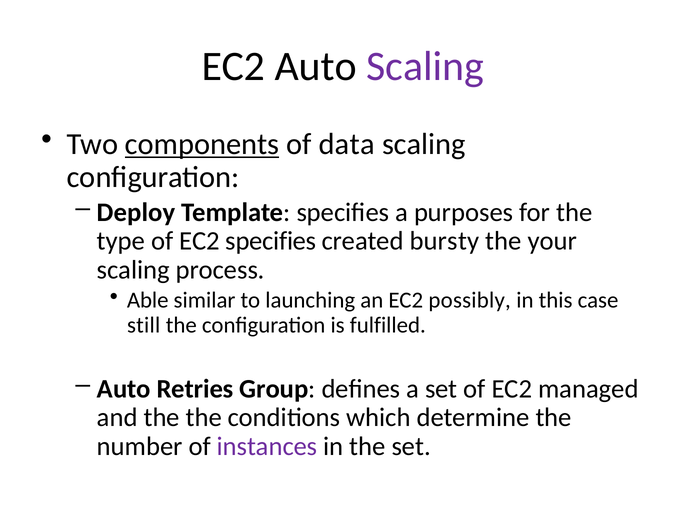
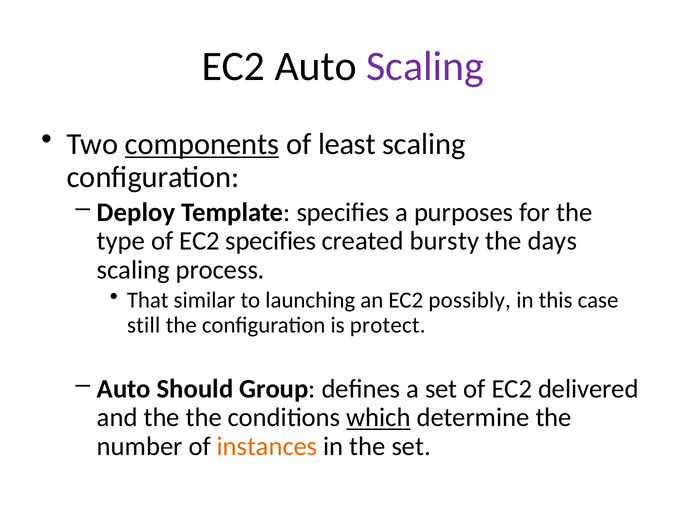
data: data -> least (347, 144)
your: your -> days (552, 241)
Able: Able -> That (148, 300)
fulfilled: fulfilled -> protect (388, 325)
Retries: Retries -> Should (195, 388)
managed: managed -> delivered (588, 388)
which underline: none -> present (378, 417)
instances colour: purple -> orange (267, 446)
